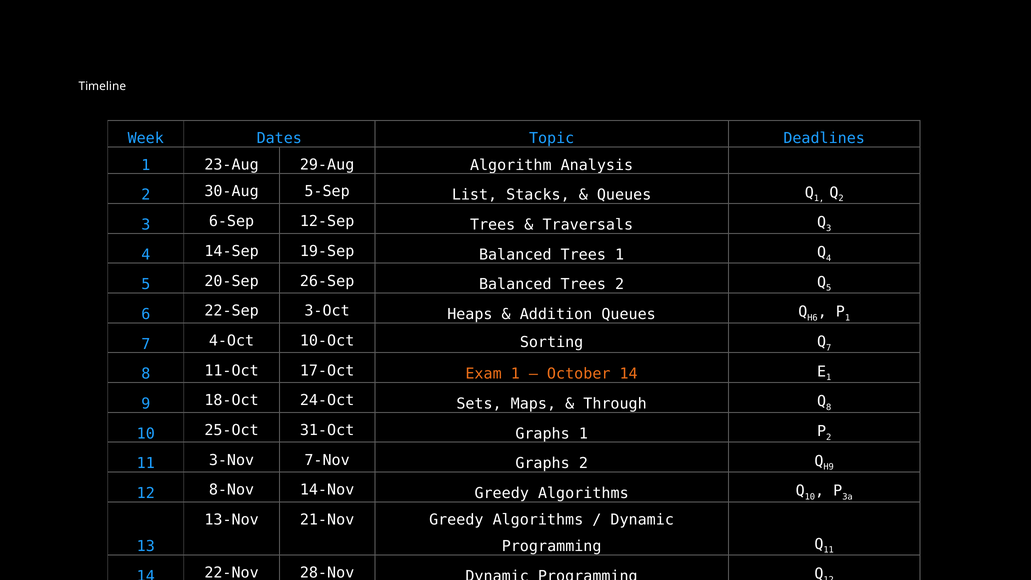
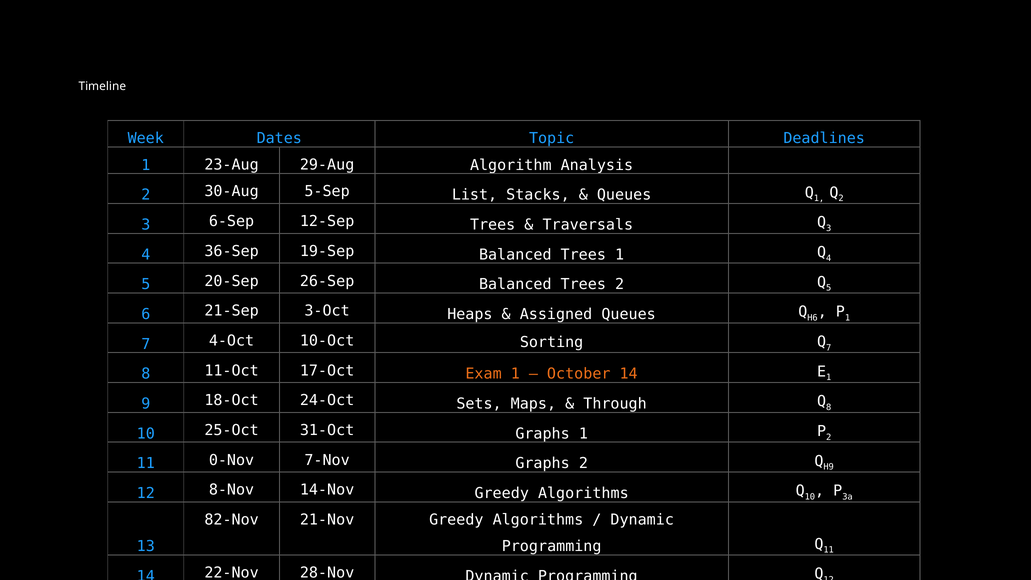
14-Sep: 14-Sep -> 36-Sep (232, 251)
22-Sep: 22-Sep -> 21-Sep (232, 311)
Addition: Addition -> Assigned (556, 314)
3-Nov: 3-Nov -> 0-Nov (232, 460)
13-Nov: 13-Nov -> 82-Nov (232, 520)
